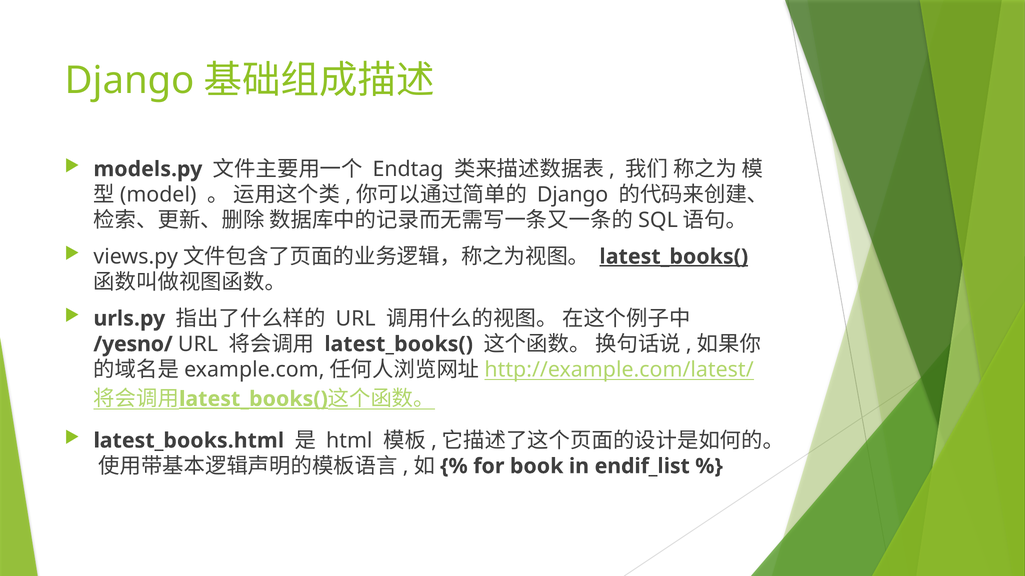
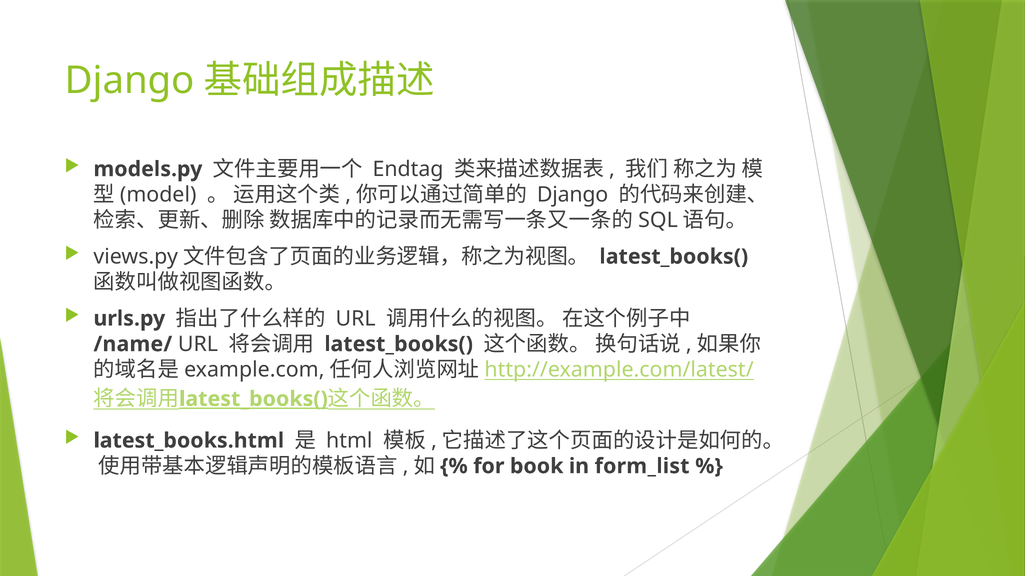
latest_books( underline: present -> none (674, 257)
/yesno/: /yesno/ -> /name/ (133, 344)
endif_list: endif_list -> form_list (642, 467)
